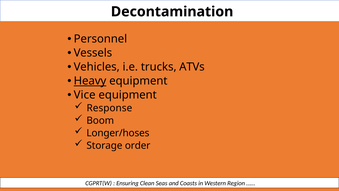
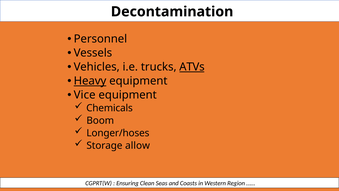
ATVs underline: none -> present (192, 67)
Response: Response -> Chemicals (110, 108)
order: order -> allow (138, 145)
